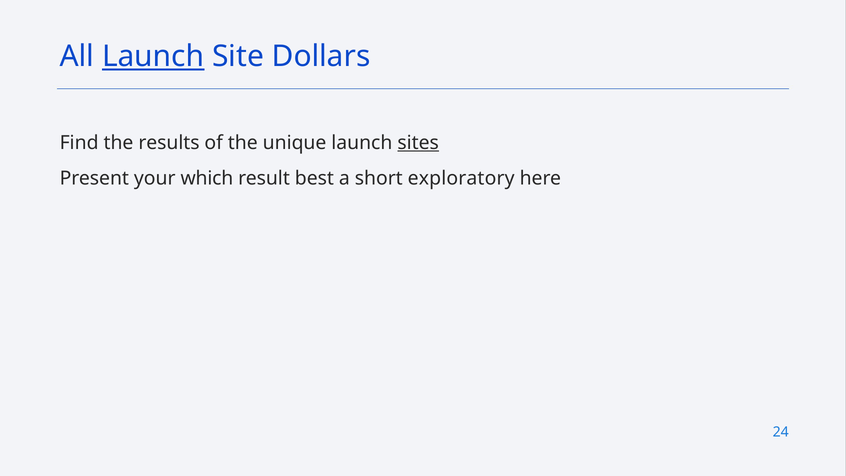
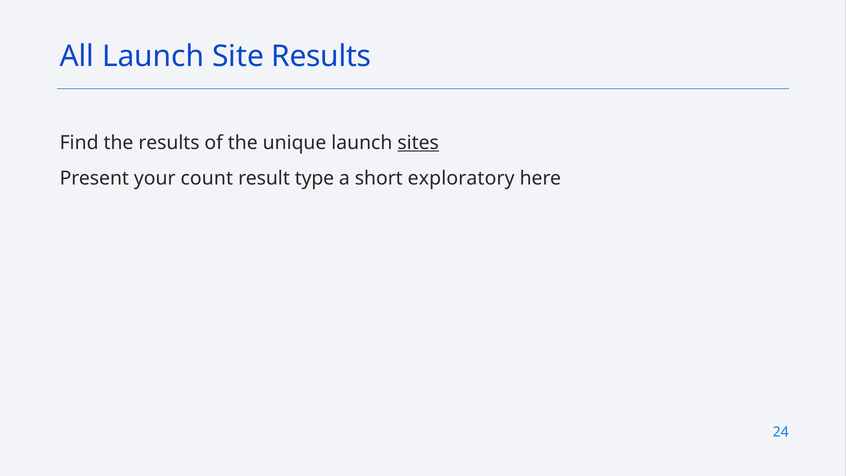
Launch underline: present -> none (153, 57)
Site Dollars: Dollars -> Results (321, 57)
which: which -> count (207, 178)
best: best -> type (314, 178)
